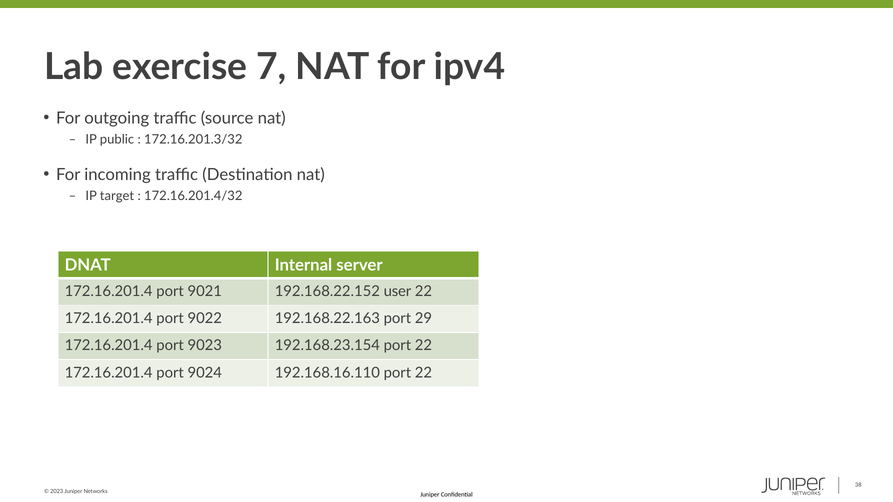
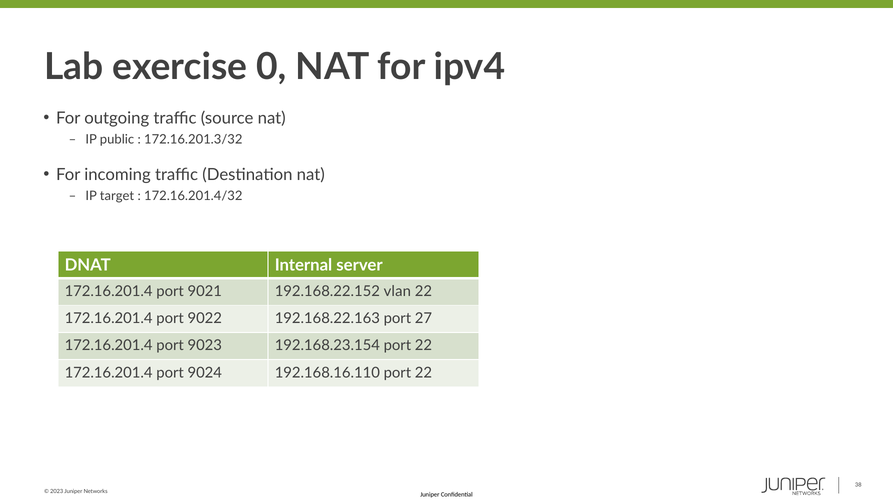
7: 7 -> 0 (271, 67)
user: user -> vlan (397, 291)
29: 29 -> 27 (423, 319)
